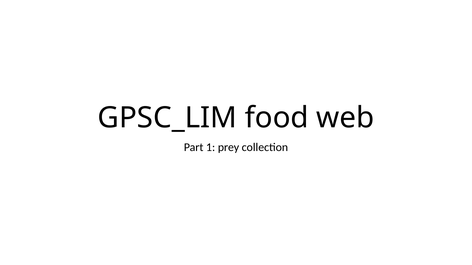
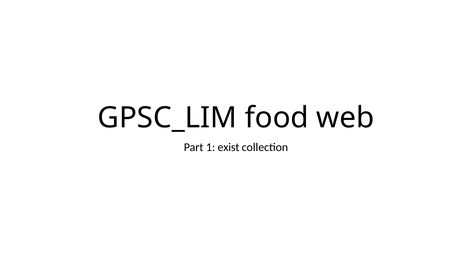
prey: prey -> exist (229, 148)
